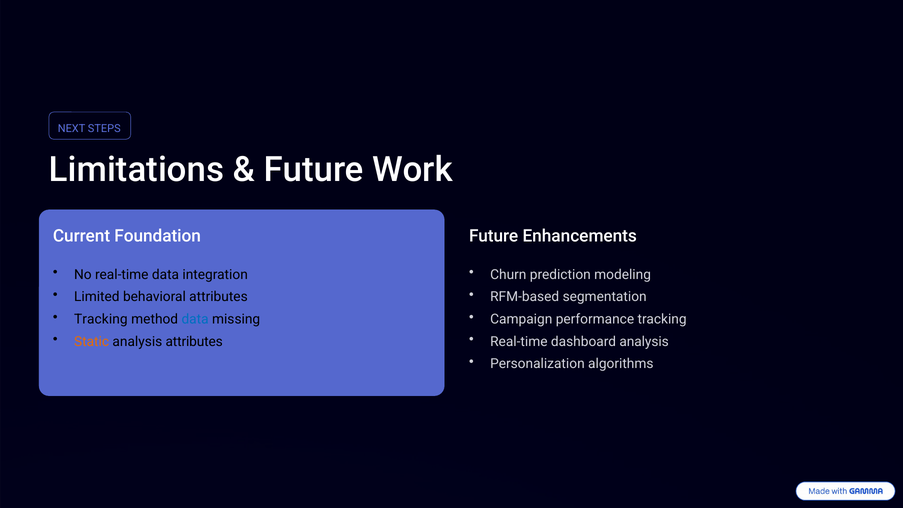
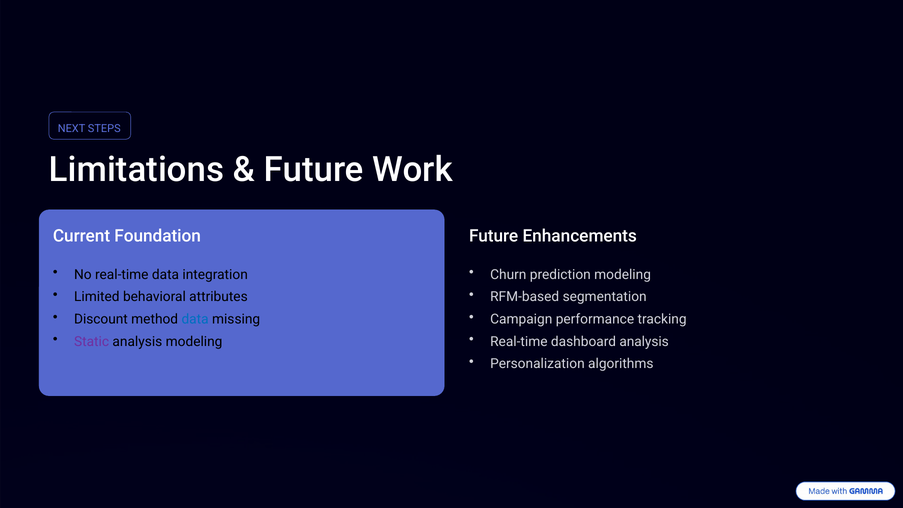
Tracking: Tracking -> Discount (101, 319)
Static colour: orange -> purple (92, 341)
analysis attributes: attributes -> modeling (194, 341)
